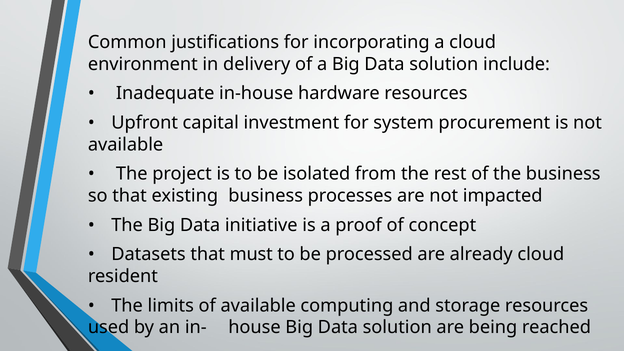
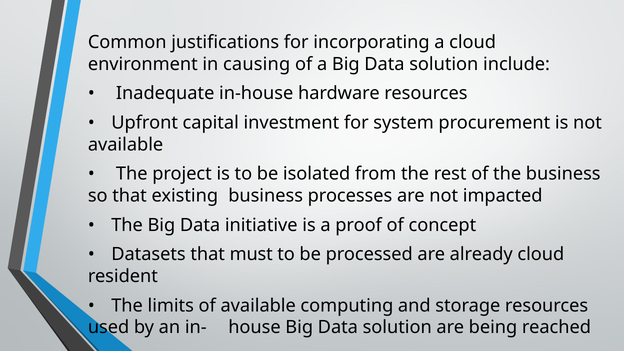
delivery: delivery -> causing (257, 64)
